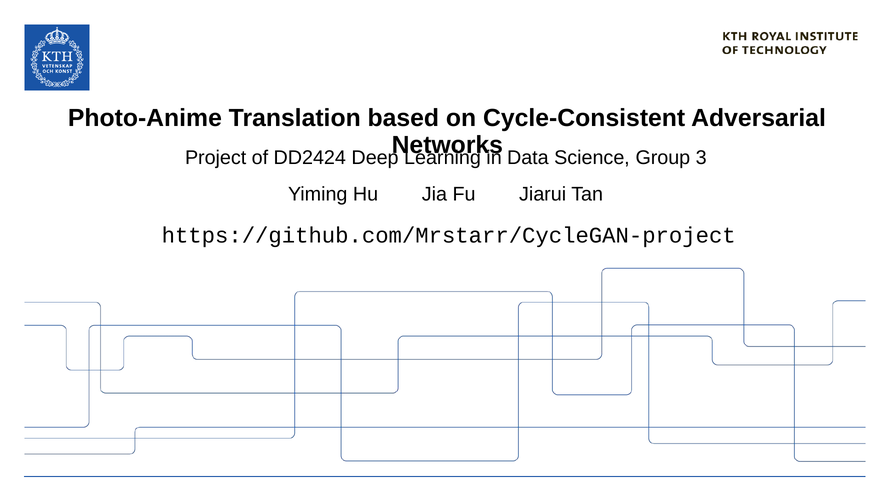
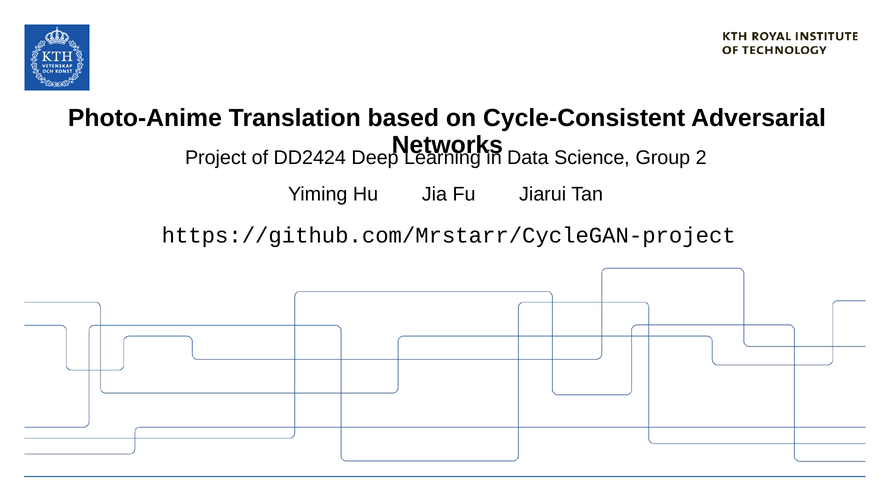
3: 3 -> 2 (701, 158)
